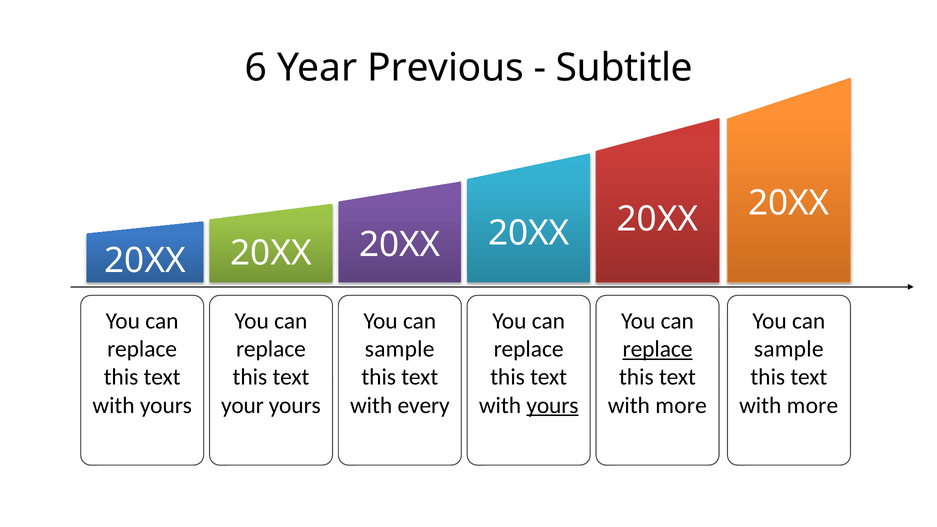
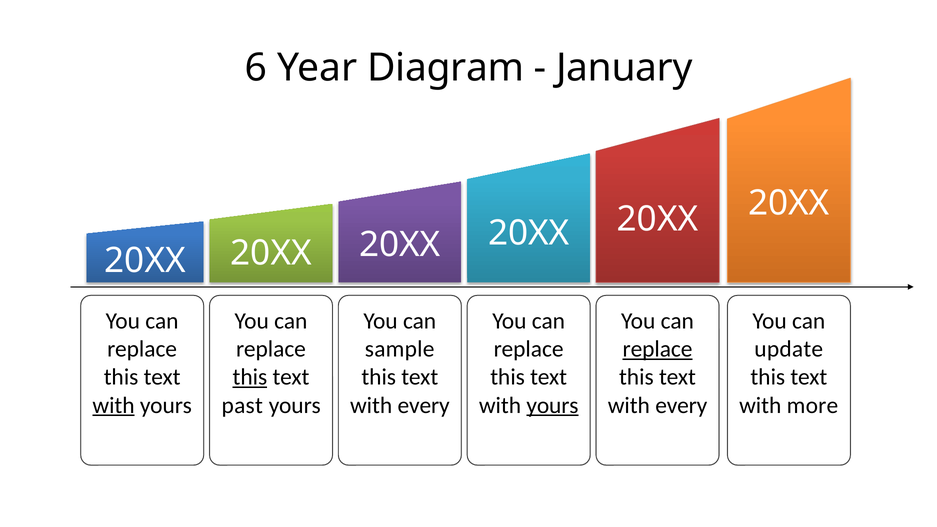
Previous: Previous -> Diagram (446, 68)
Subtitle: Subtitle -> January (624, 68)
sample: sample -> update (789, 349)
this underline: none -> present (250, 377)
with underline: none -> present (114, 405)
your: your -> past (242, 405)
more: more -> every (681, 405)
